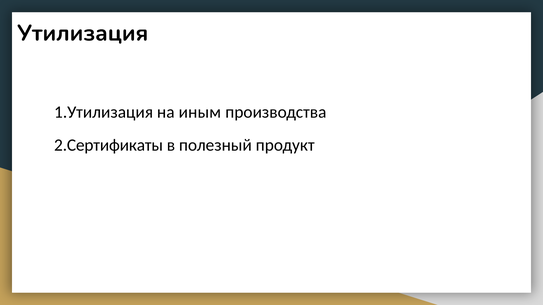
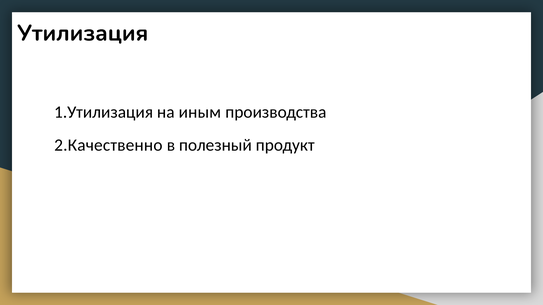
2.Сертификаты: 2.Сертификаты -> 2.Качественно (108, 145)
